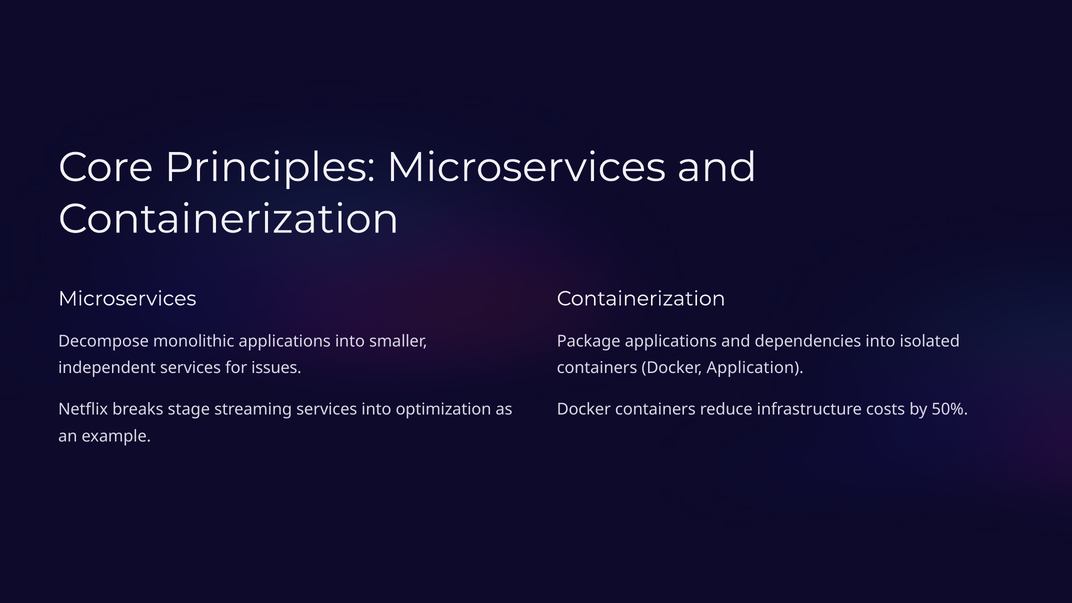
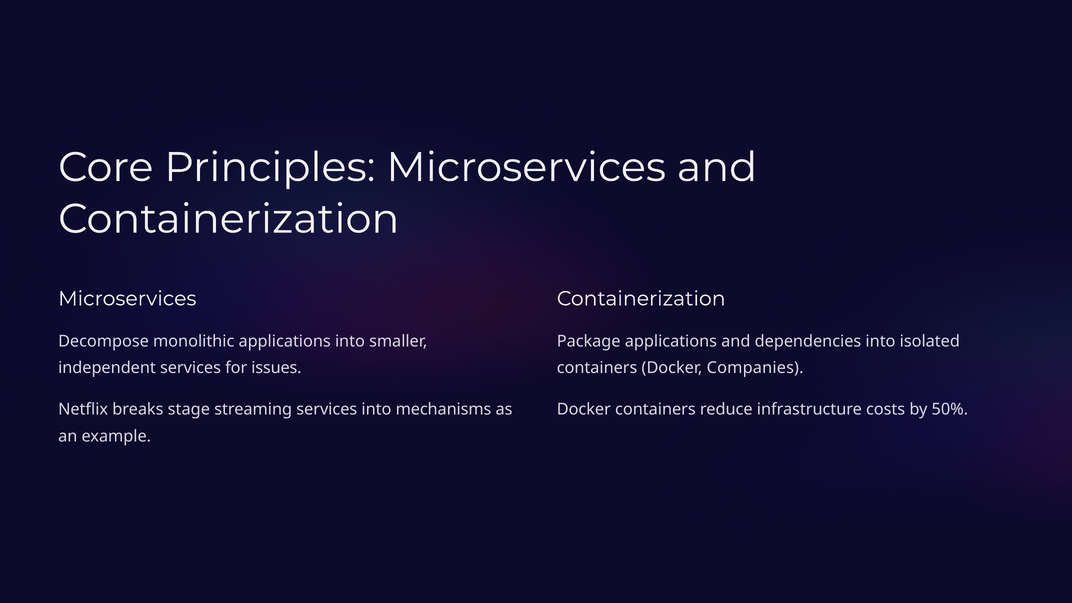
Application: Application -> Companies (755, 368)
optimization: optimization -> mechanisms (444, 410)
